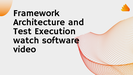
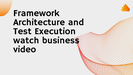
software: software -> business (61, 40)
